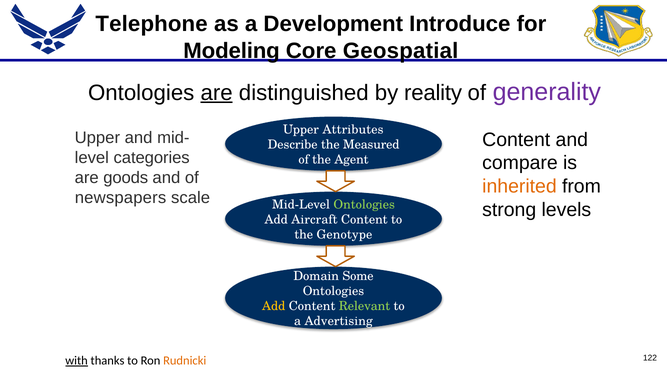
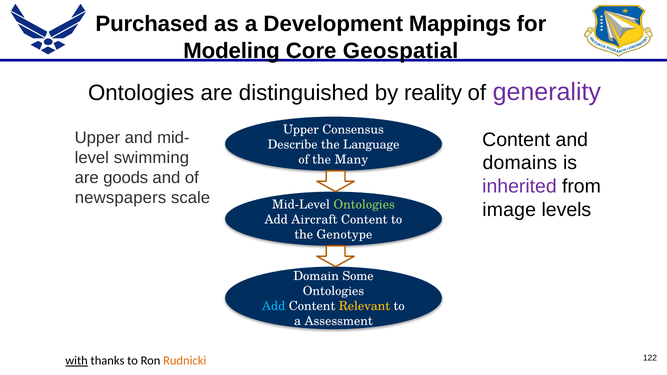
Telephone: Telephone -> Purchased (152, 24)
Introduce: Introduce -> Mappings (460, 24)
are underline: present -> none (217, 93)
Attributes: Attributes -> Consensus (353, 130)
Measured: Measured -> Language (371, 145)
categories: categories -> swimming (151, 158)
compare: compare -> domains (520, 163)
Agent: Agent -> Many (351, 160)
inherited colour: orange -> purple (519, 186)
strong: strong -> image (509, 210)
Add colour: yellow -> light blue (274, 306)
Relevant colour: light green -> yellow (365, 306)
Advertising: Advertising -> Assessment (339, 321)
